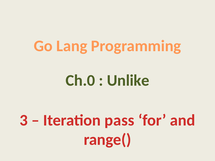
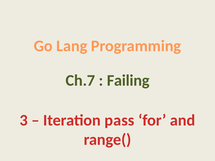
Ch.0: Ch.0 -> Ch.7 (80, 81)
Unlike: Unlike -> Failing (128, 81)
